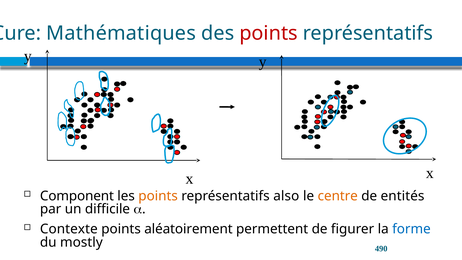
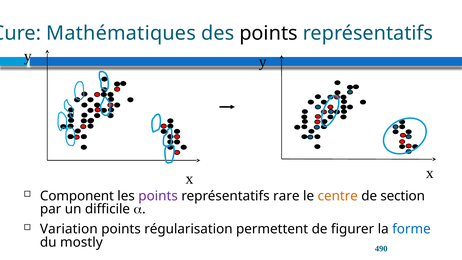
points colour: red -> black (269, 33)
points colour: orange -> purple (158, 196)
also: also -> rare (286, 196)
entités: entités -> section (403, 196)
Contexte: Contexte -> Variation (69, 229)
aléatoirement: aléatoirement -> régularisation (188, 229)
